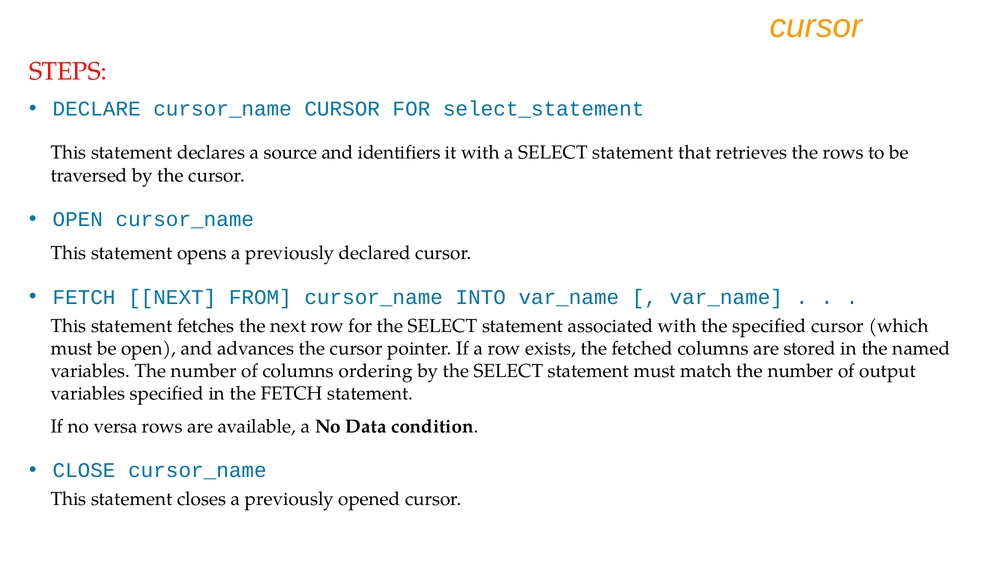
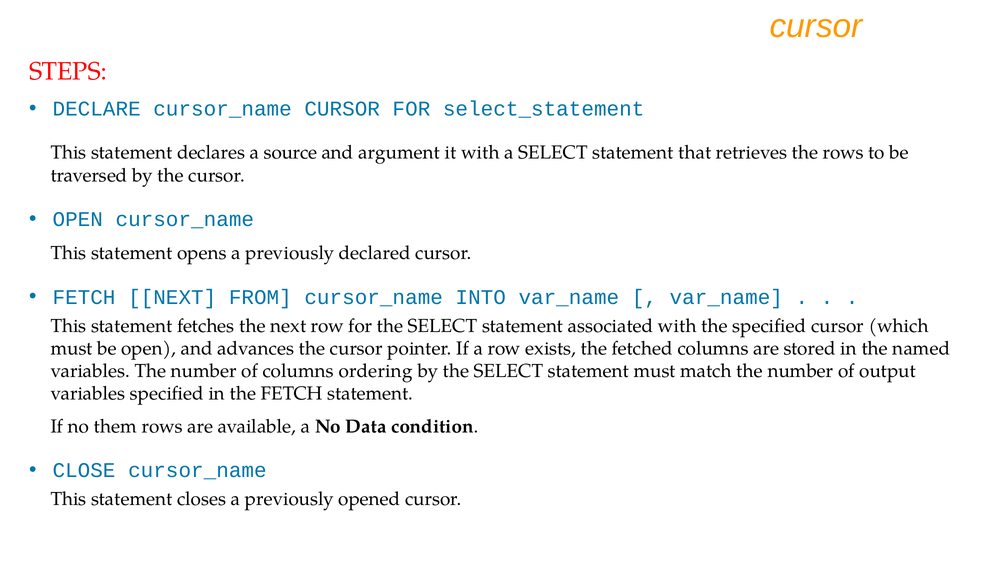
identifiers: identifiers -> argument (399, 153)
versa: versa -> them (115, 427)
